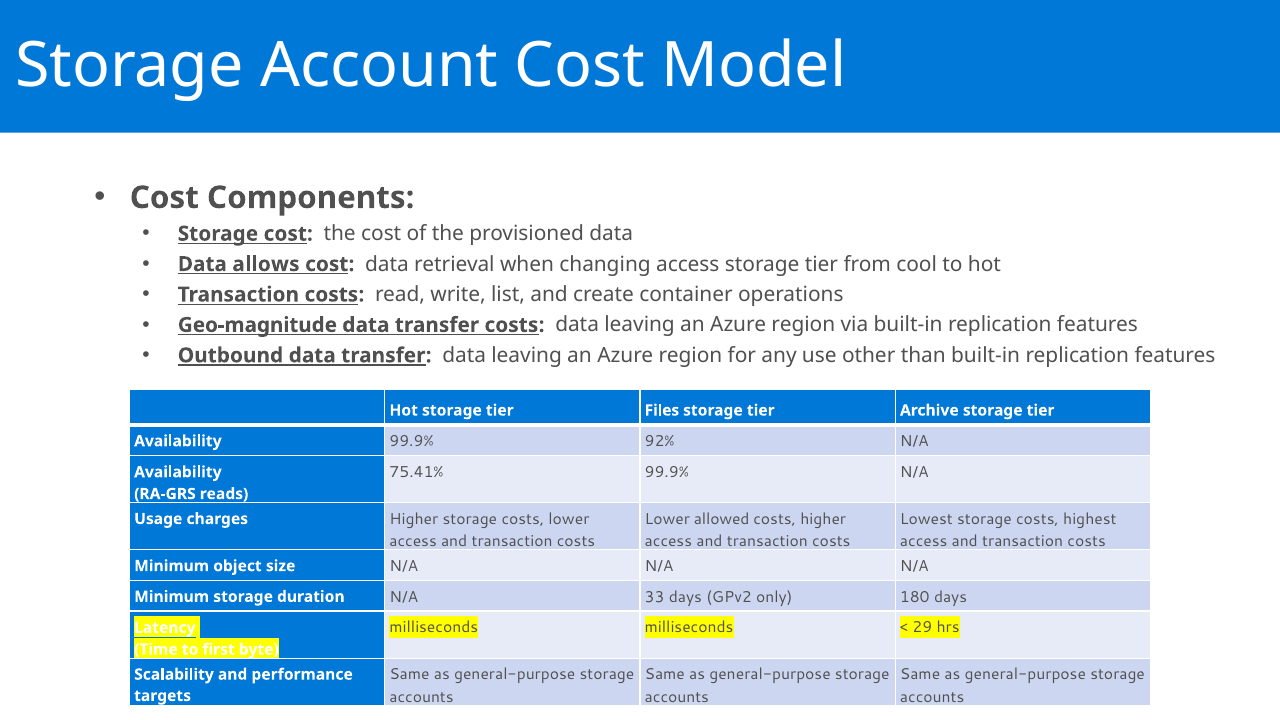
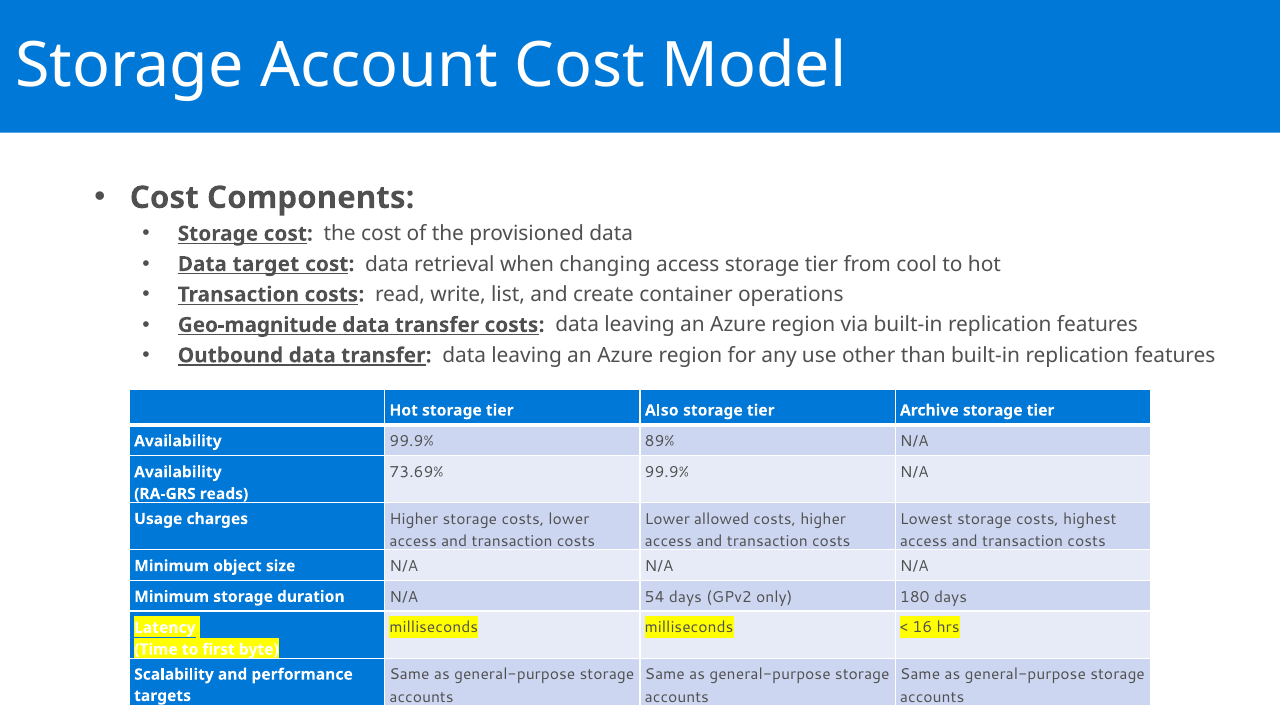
allows: allows -> target (266, 264)
Files: Files -> Also (662, 410)
92%: 92% -> 89% (660, 441)
75.41%: 75.41% -> 73.69% (417, 472)
33: 33 -> 54 (655, 597)
29: 29 -> 16 (922, 628)
